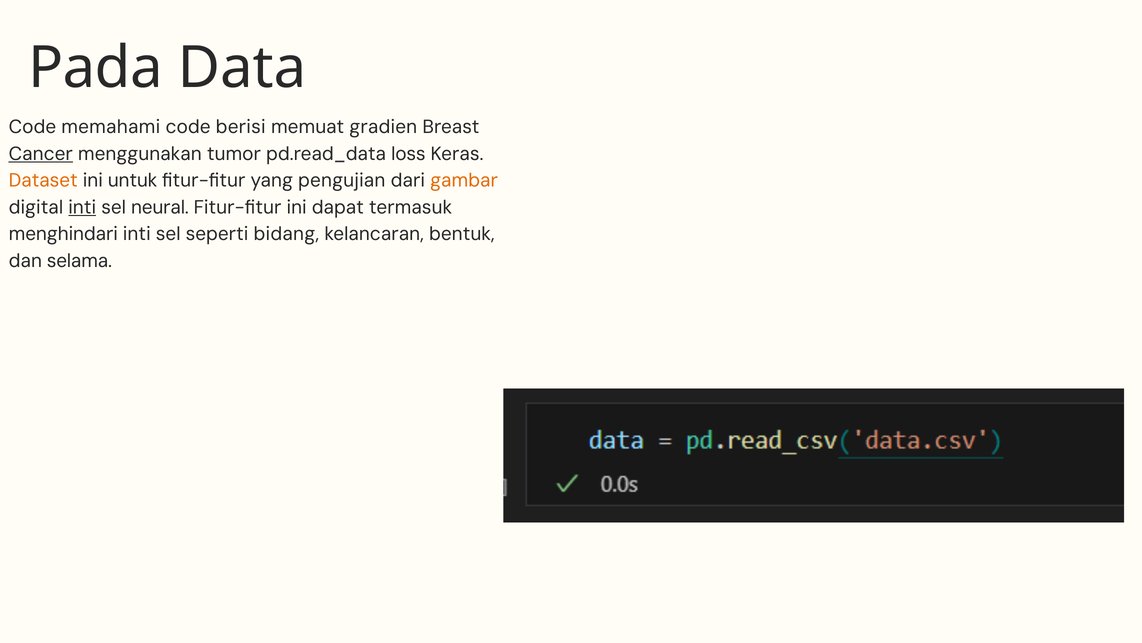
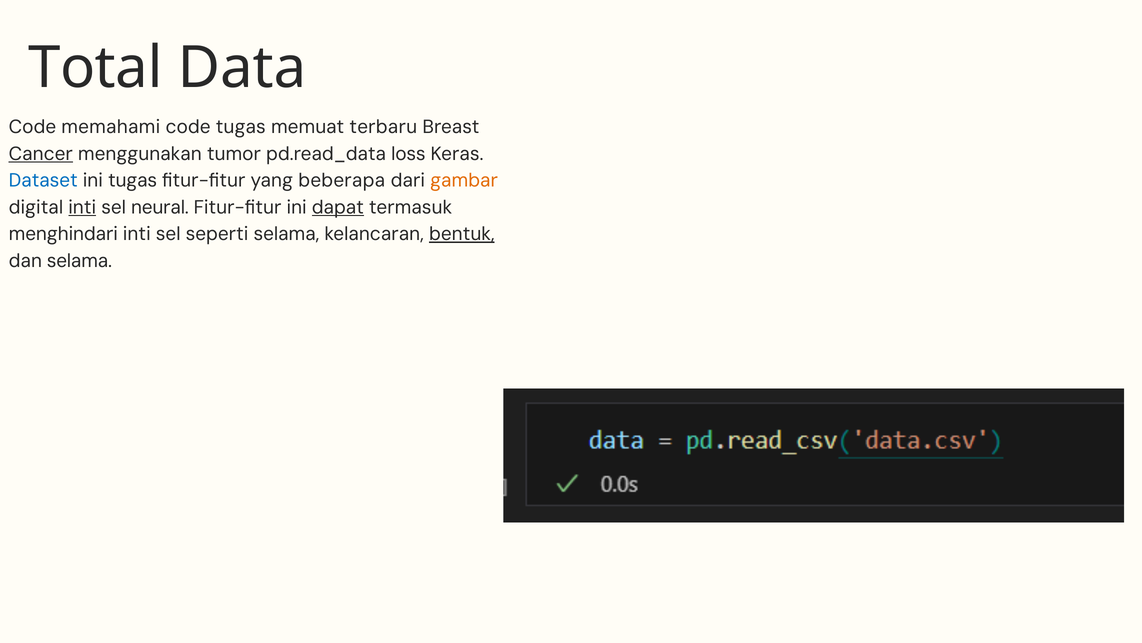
Pada: Pada -> Total (95, 68)
code berisi: berisi -> tugas (241, 127)
gradien: gradien -> terbaru (383, 127)
Dataset colour: orange -> blue (43, 180)
ini untuk: untuk -> tugas (133, 180)
pengujian: pengujian -> beberapa (342, 180)
dapat underline: none -> present (338, 207)
seperti bidang: bidang -> selama (286, 234)
bentuk underline: none -> present (462, 234)
